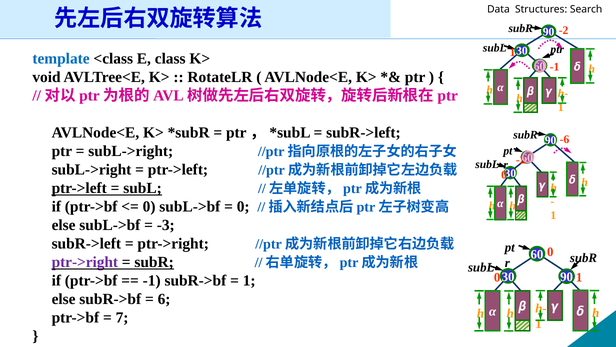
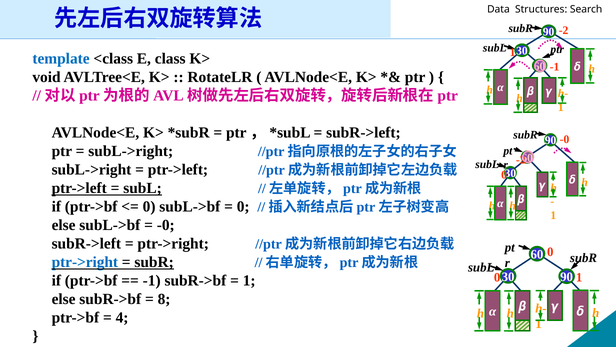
90 -6: -6 -> -0 (564, 139)
-3: -3 -> -0 (166, 225)
ptr->right colour: purple -> blue (85, 262)
6: 6 -> 8 (164, 299)
7: 7 -> 4 (122, 317)
